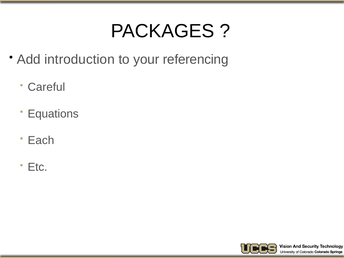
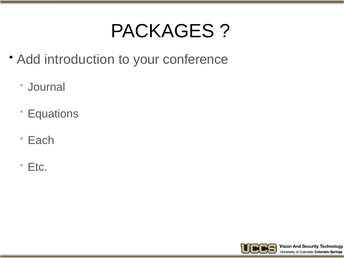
referencing: referencing -> conference (196, 59)
Careful: Careful -> Journal (46, 87)
